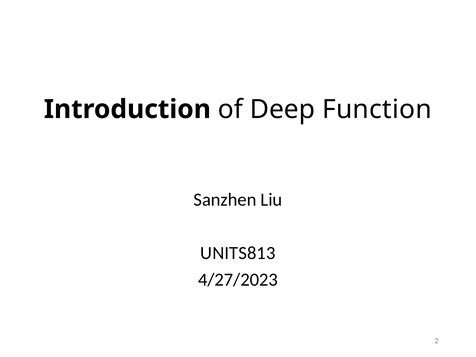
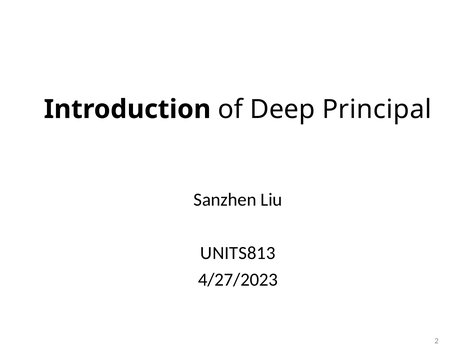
Function: Function -> Principal (377, 109)
